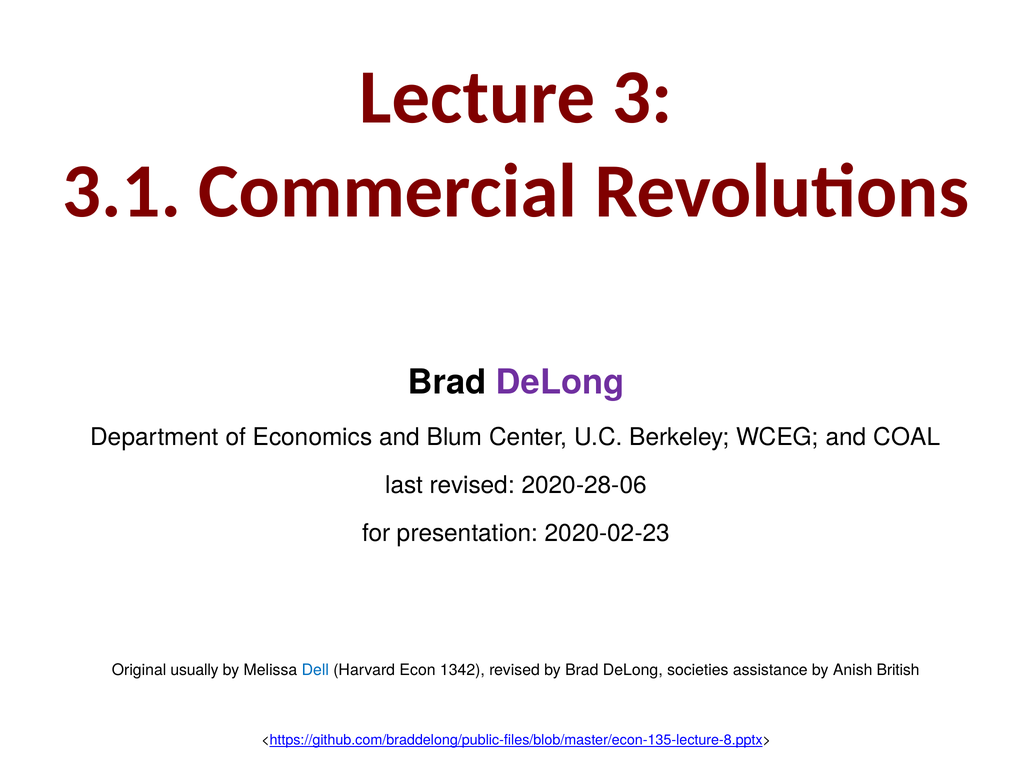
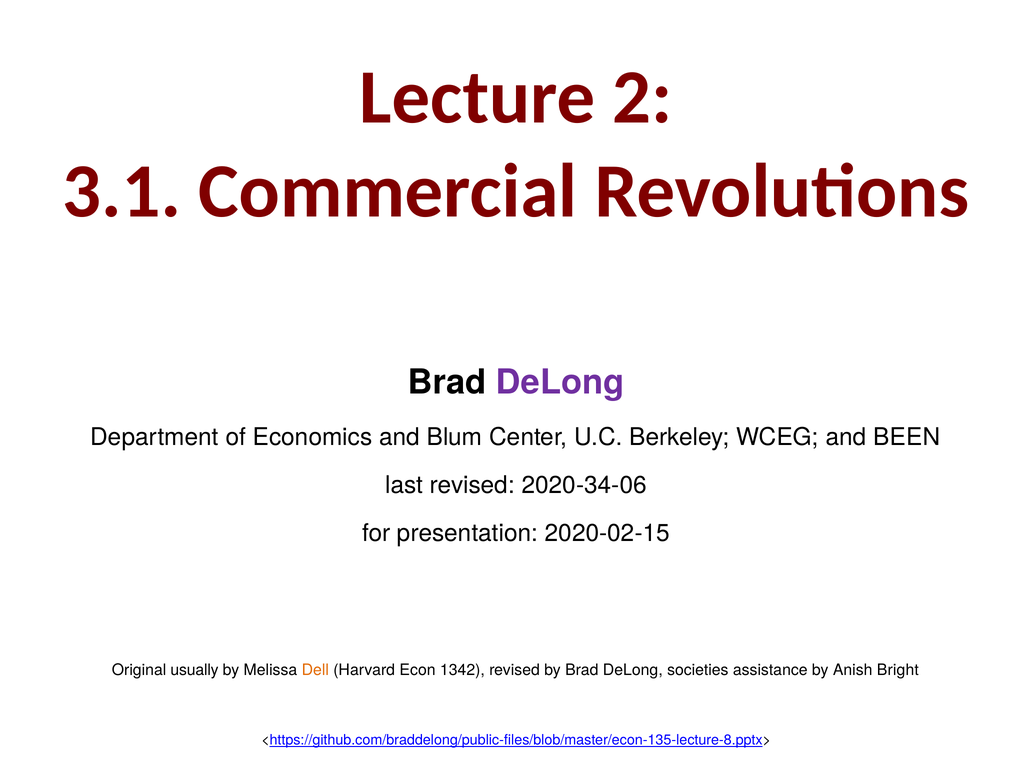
3: 3 -> 2 (642, 98)
COAL: COAL -> BEEN (907, 437)
2020-28-06: 2020-28-06 -> 2020-34-06 (584, 485)
2020-02-23: 2020-02-23 -> 2020-02-15 (607, 533)
Dell colour: blue -> orange (315, 669)
British: British -> Bright (898, 669)
